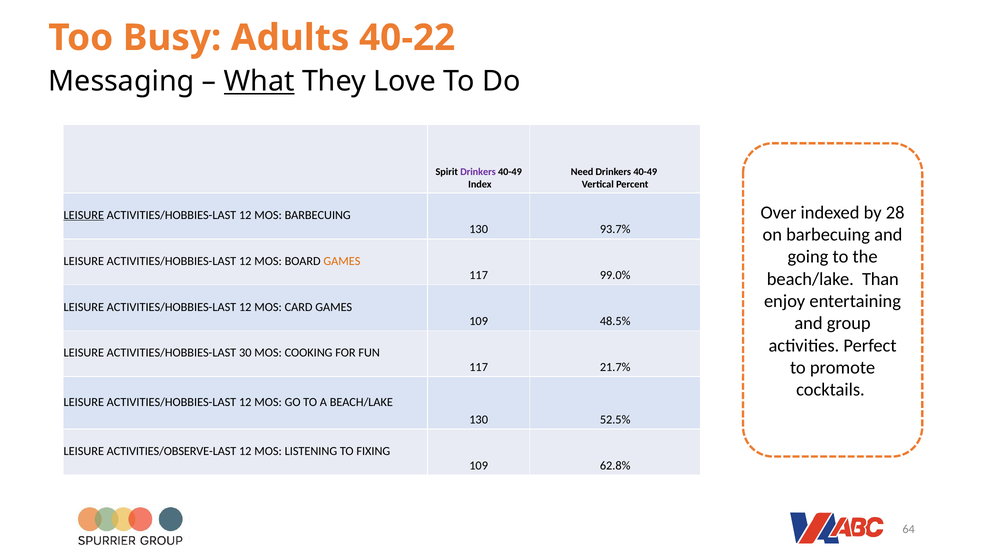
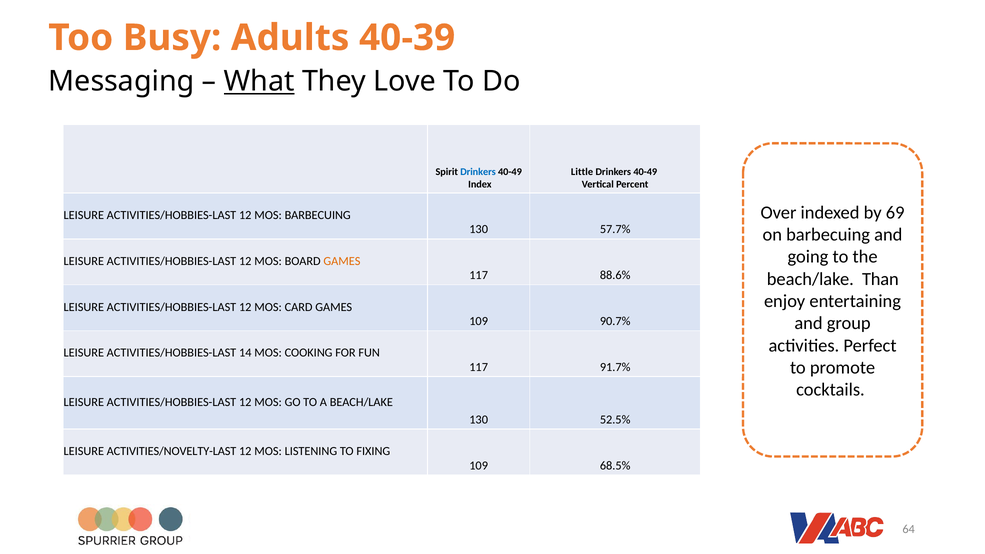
40-22: 40-22 -> 40-39 (407, 38)
Drinkers colour: purple -> blue (478, 172)
Need: Need -> Little (582, 172)
28: 28 -> 69 (895, 213)
LEISURE underline: present -> none (84, 215)
93.7%: 93.7% -> 57.7% (615, 229)
99.0%: 99.0% -> 88.6% (615, 275)
48.5%: 48.5% -> 90.7% (615, 321)
30: 30 -> 14 (245, 353)
21.7%: 21.7% -> 91.7% (615, 367)
ACTIVITIES/OBSERVE-LAST: ACTIVITIES/OBSERVE-LAST -> ACTIVITIES/NOVELTY-LAST (172, 451)
62.8%: 62.8% -> 68.5% (615, 466)
